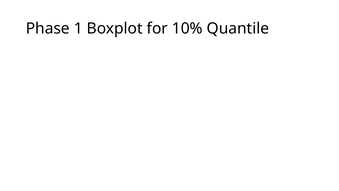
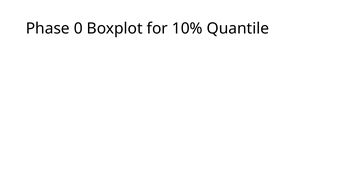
1: 1 -> 0 (78, 28)
